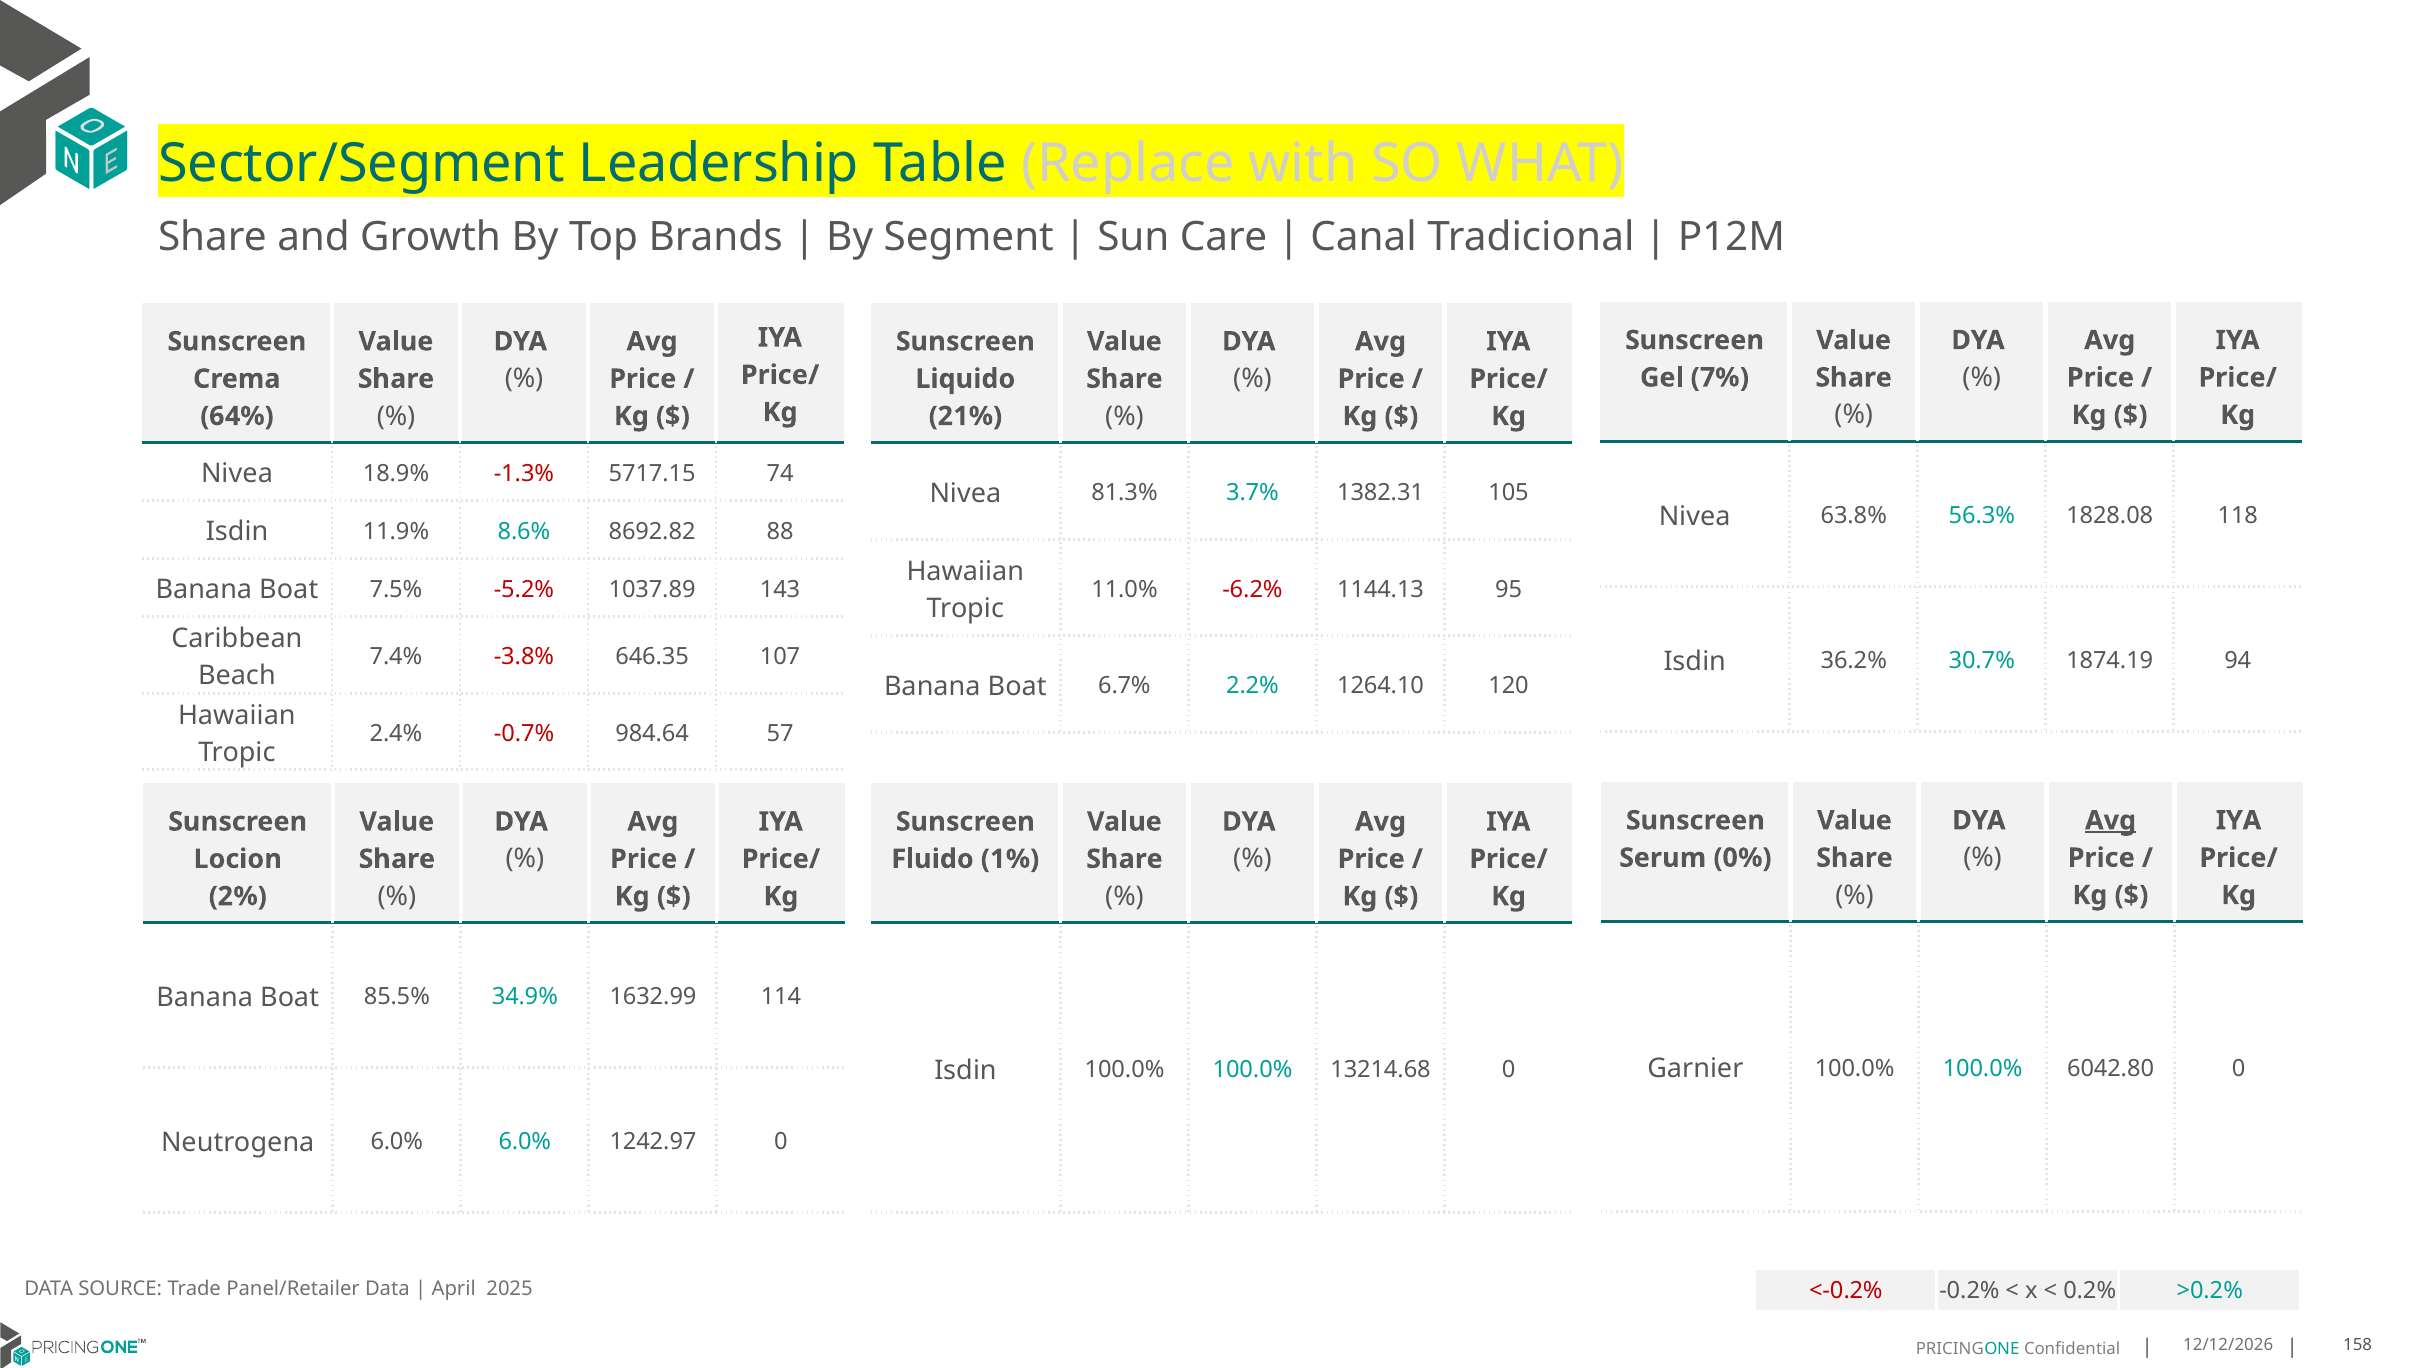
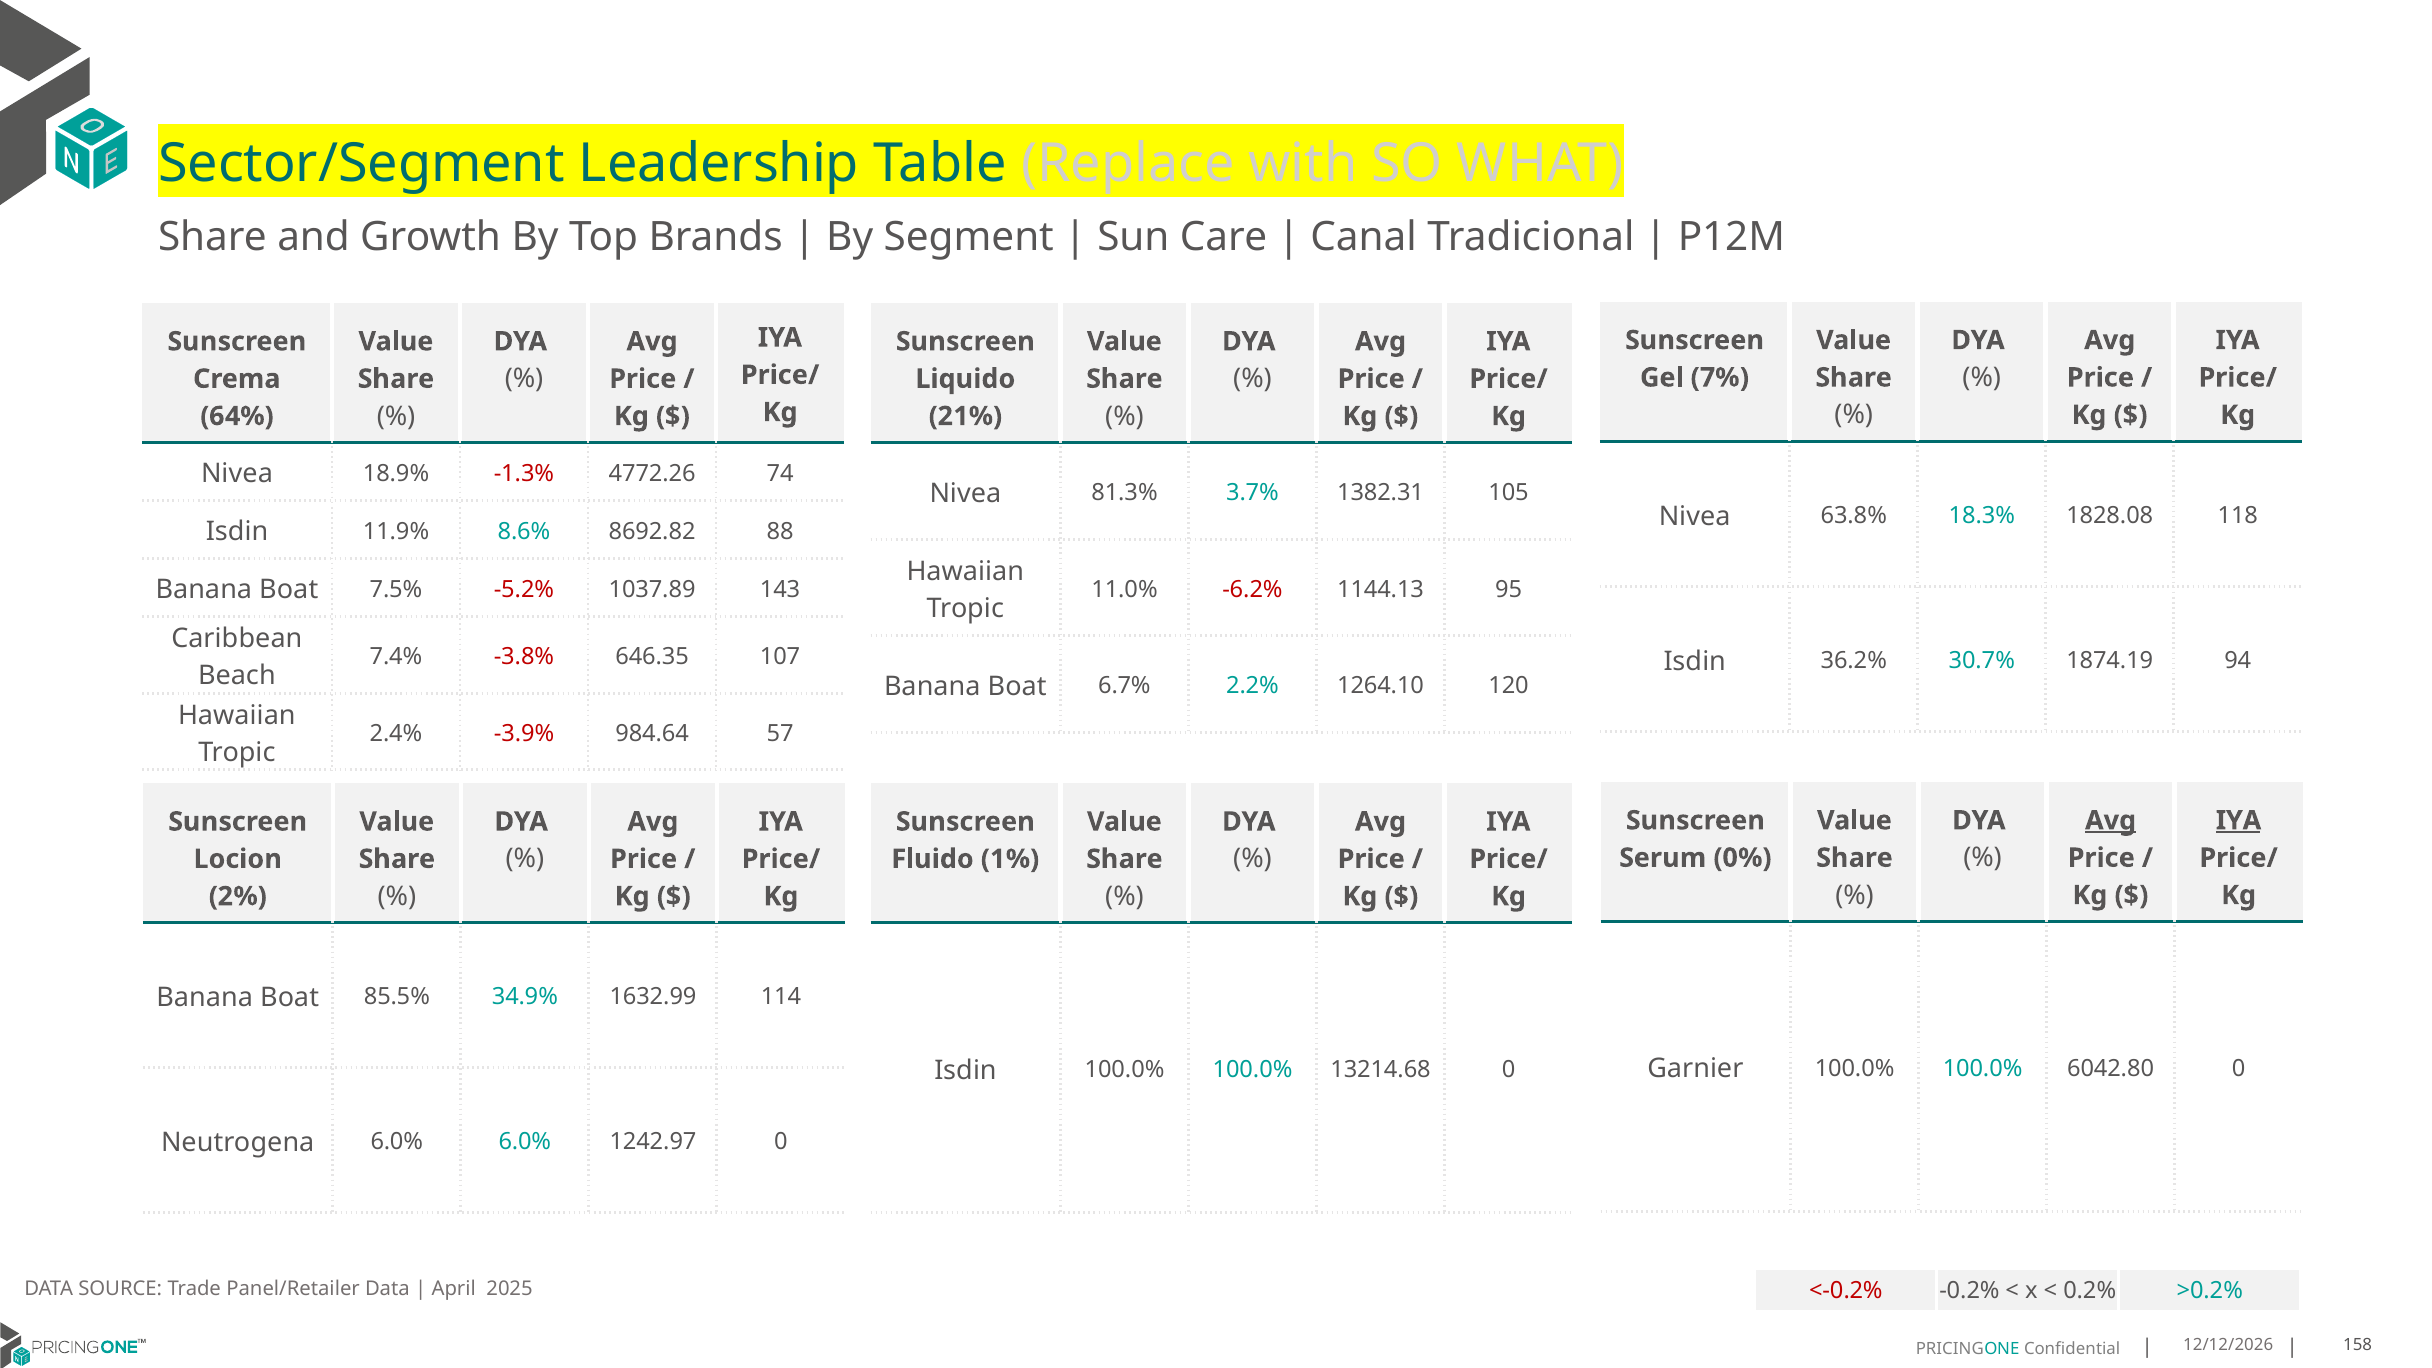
5717.15: 5717.15 -> 4772.26 (652, 473)
56.3%: 56.3% -> 18.3% (1982, 516)
-0.7%: -0.7% -> -3.9% (524, 733)
IYA underline: none -> present (2239, 821)
